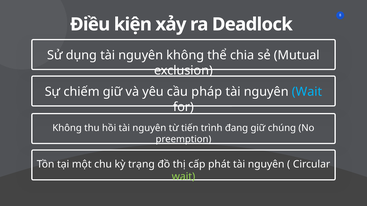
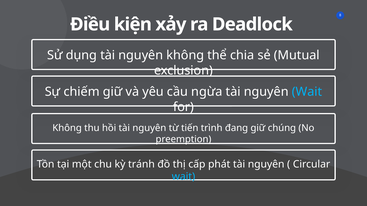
pháp: pháp -> ngừa (207, 92)
trạng: trạng -> tránh (141, 165)
wait colour: light green -> light blue (183, 177)
